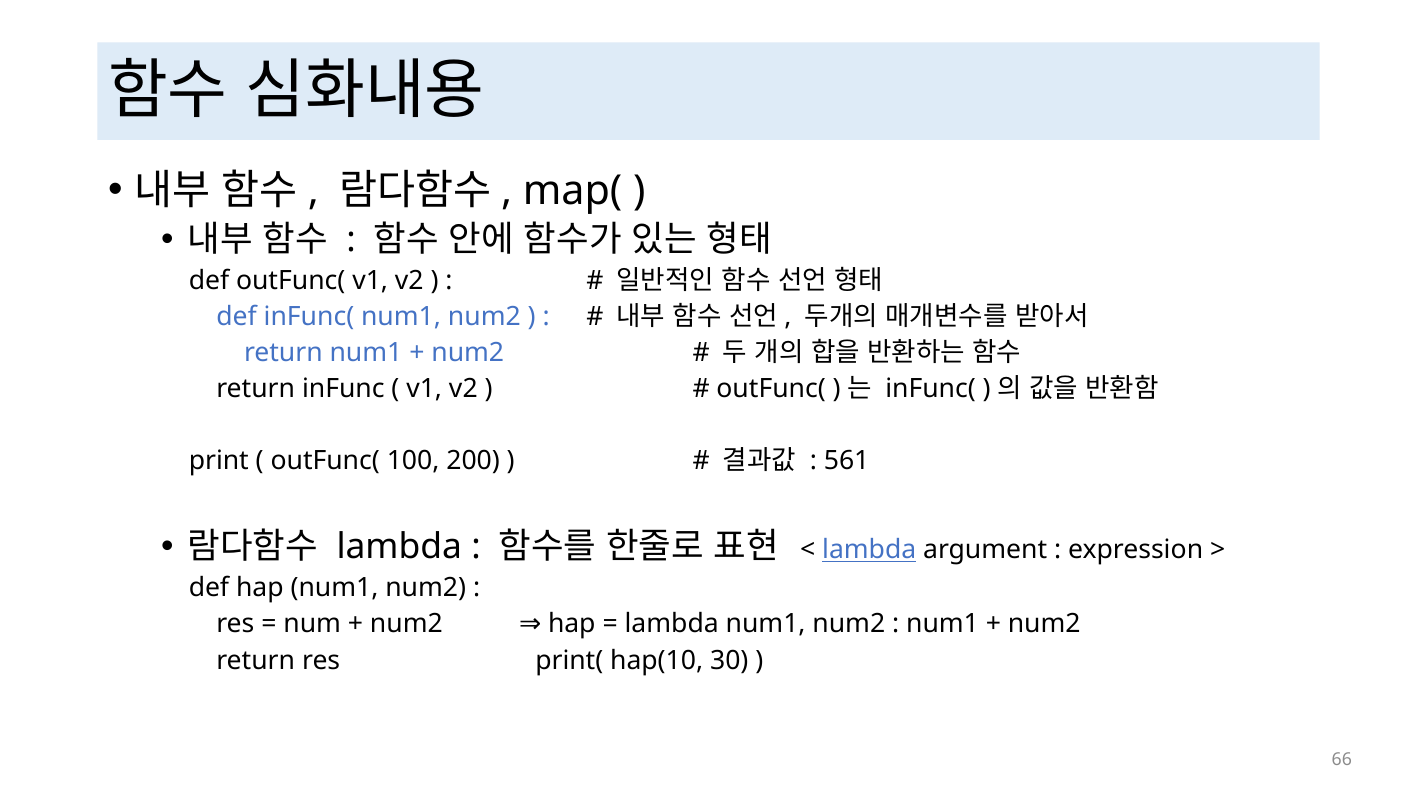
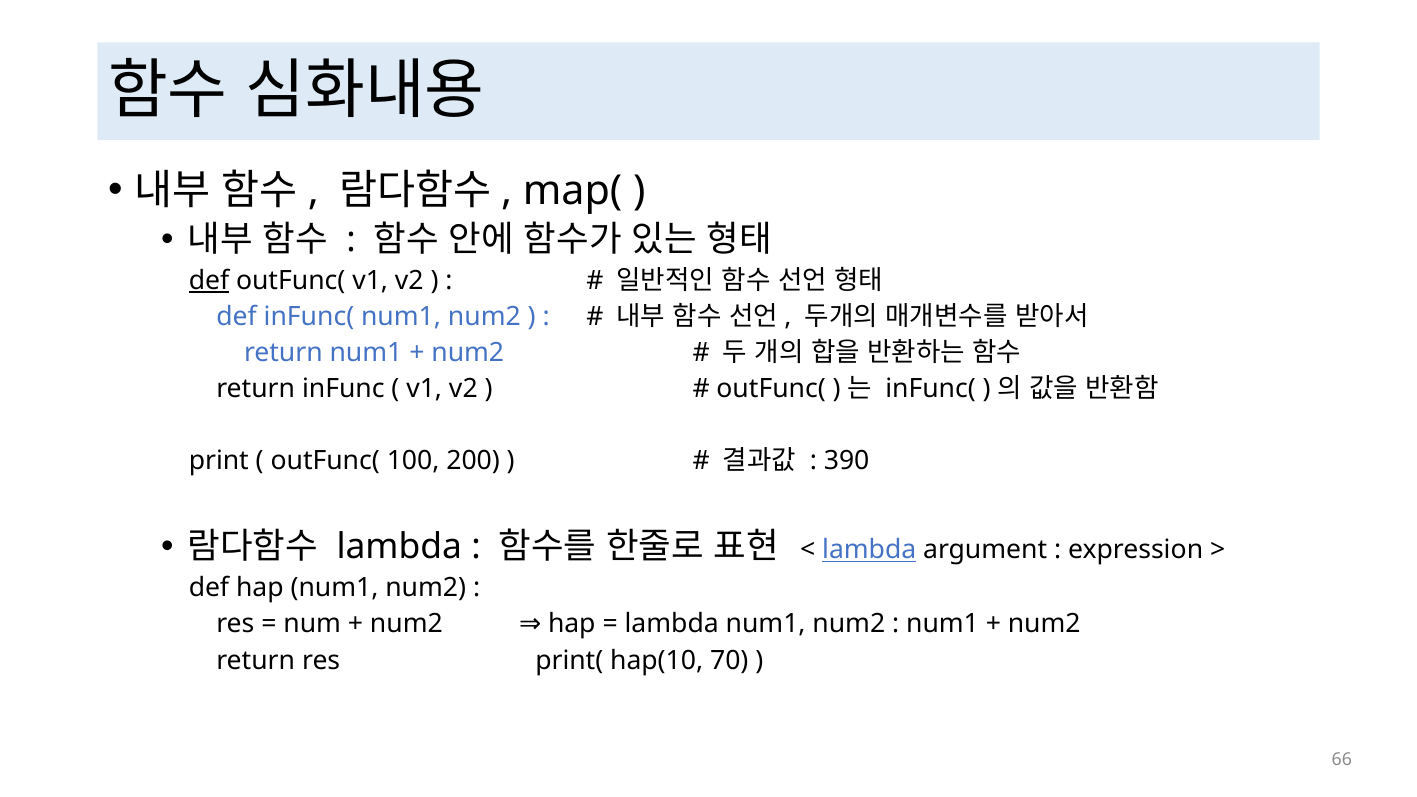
def underline: none -> present (209, 281)
561: 561 -> 390 (847, 461)
30: 30 -> 70 (729, 660)
